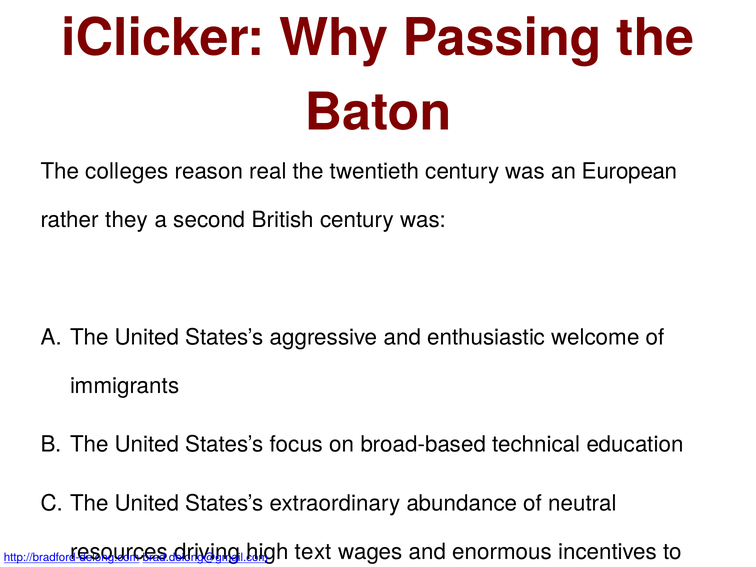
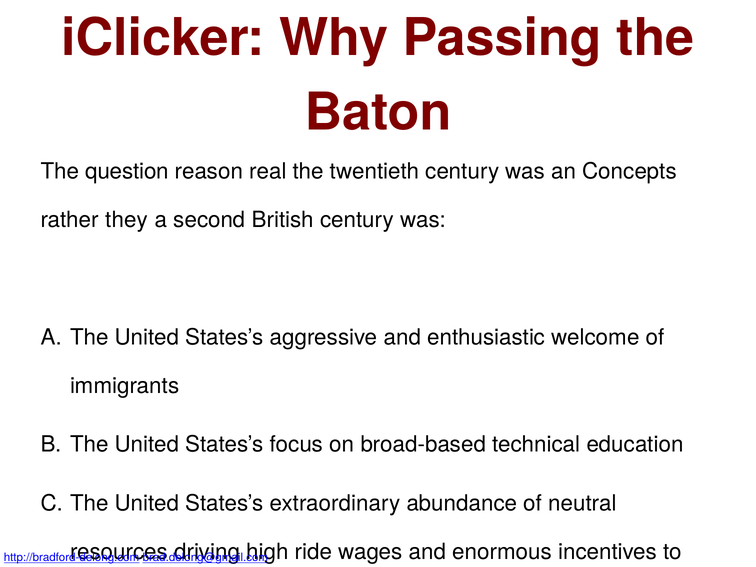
colleges: colleges -> question (127, 171)
European: European -> Concepts (630, 171)
text: text -> ride (313, 552)
